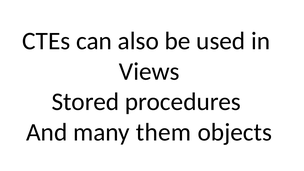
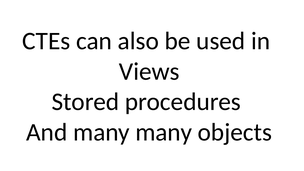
many them: them -> many (164, 132)
